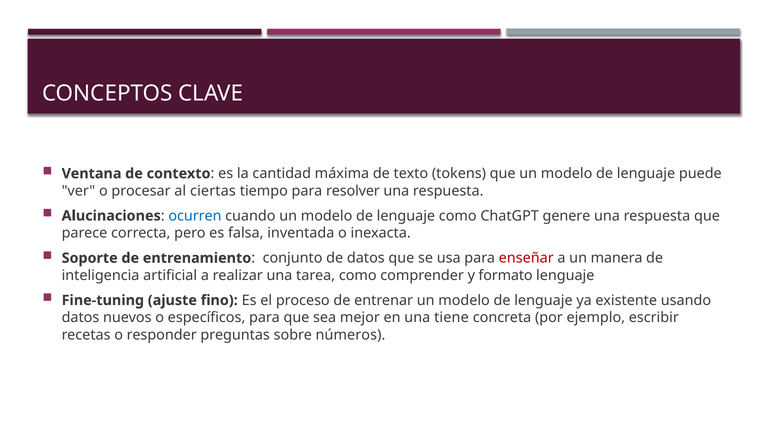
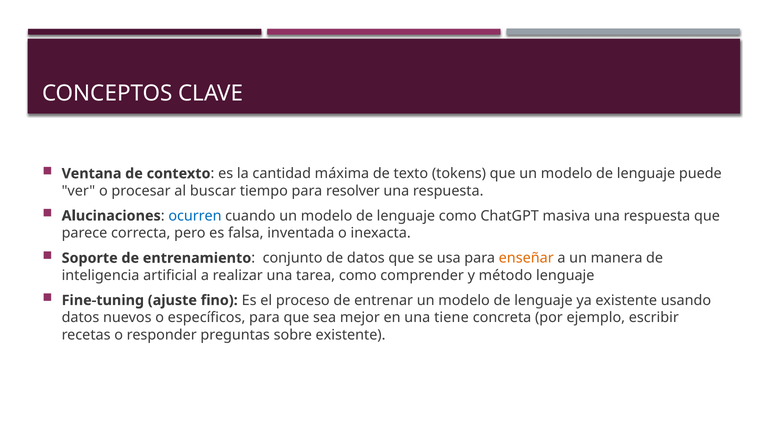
ciertas: ciertas -> buscar (213, 191)
genere: genere -> masiva (566, 216)
enseñar colour: red -> orange (526, 258)
formato: formato -> método (505, 275)
sobre números: números -> existente (351, 335)
